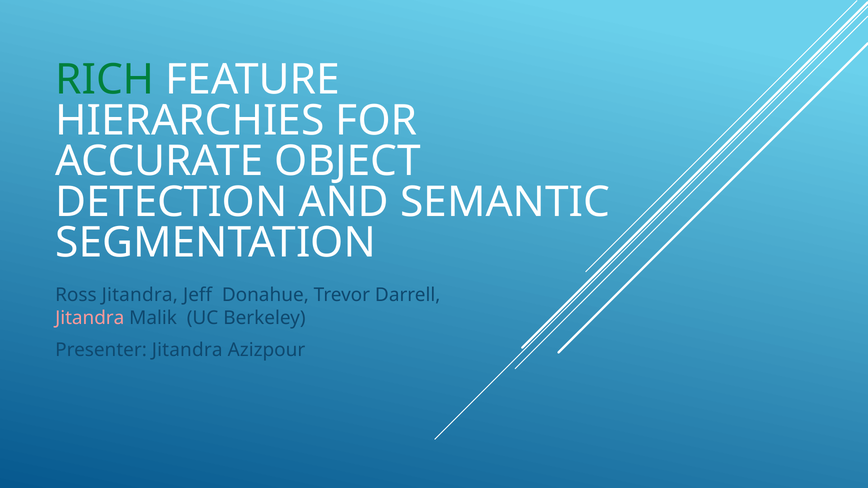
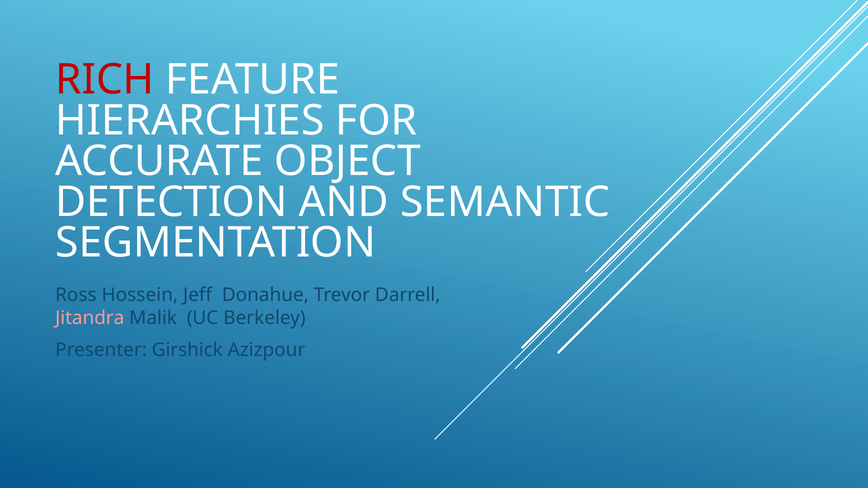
RICH colour: green -> red (105, 80)
Ross Jitandra: Jitandra -> Hossein (140, 295)
Presenter Jitandra: Jitandra -> Girshick (187, 350)
